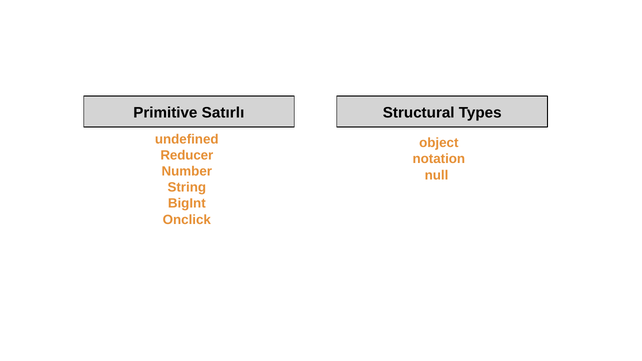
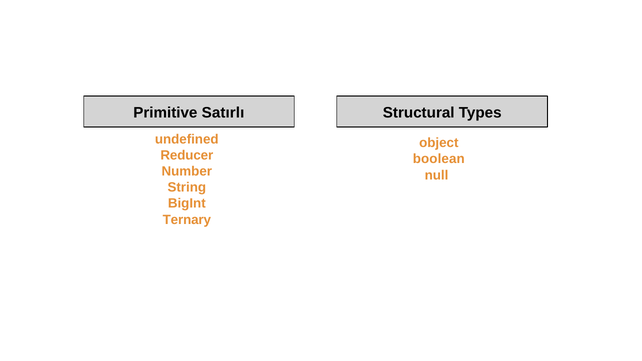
notation: notation -> boolean (439, 159)
Onclick: Onclick -> Ternary (187, 220)
